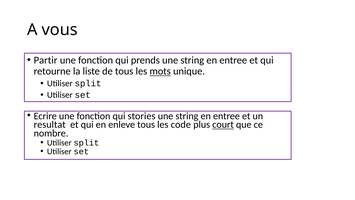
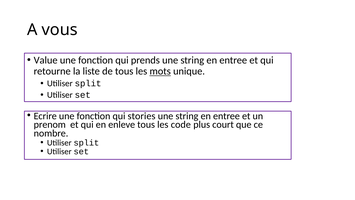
Partir: Partir -> Value (46, 60)
resultat: resultat -> prenom (50, 124)
court underline: present -> none (223, 124)
